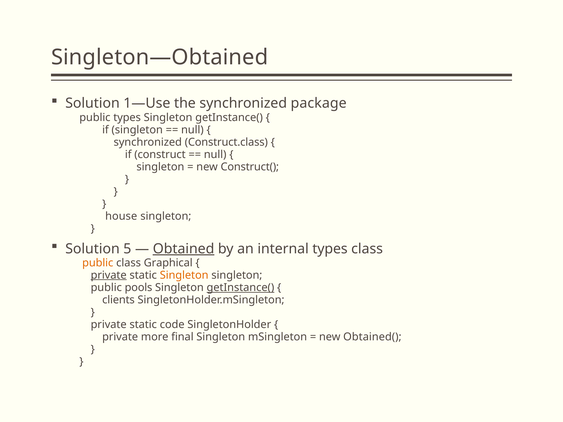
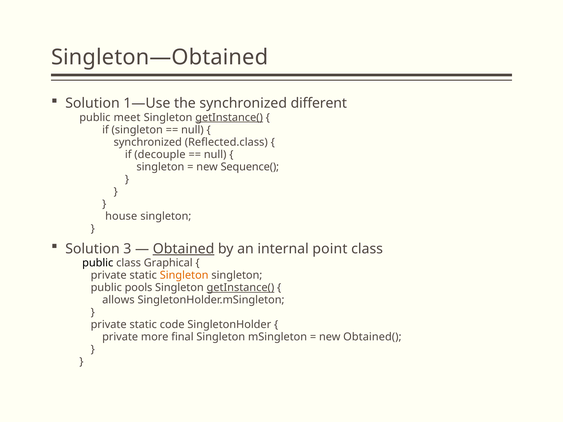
package: package -> different (319, 103)
public types: types -> meet (127, 117)
getInstance( underline: none -> present (229, 117)
Construct.class: Construct.class -> Reflected.class (226, 142)
construct: construct -> decouple (160, 155)
Construct(: Construct( -> Sequence( (250, 167)
5: 5 -> 3 (127, 249)
internal types: types -> point (330, 249)
public colour: orange -> black (98, 263)
private underline: present -> none (109, 275)
clients: clients -> allows (118, 300)
